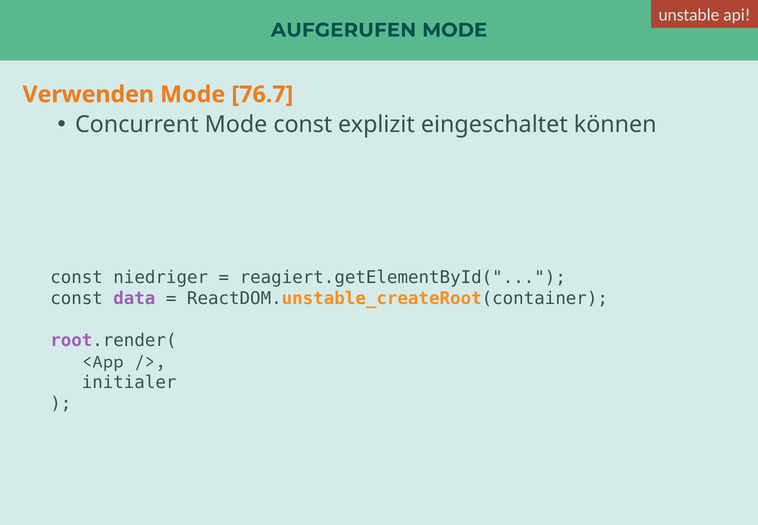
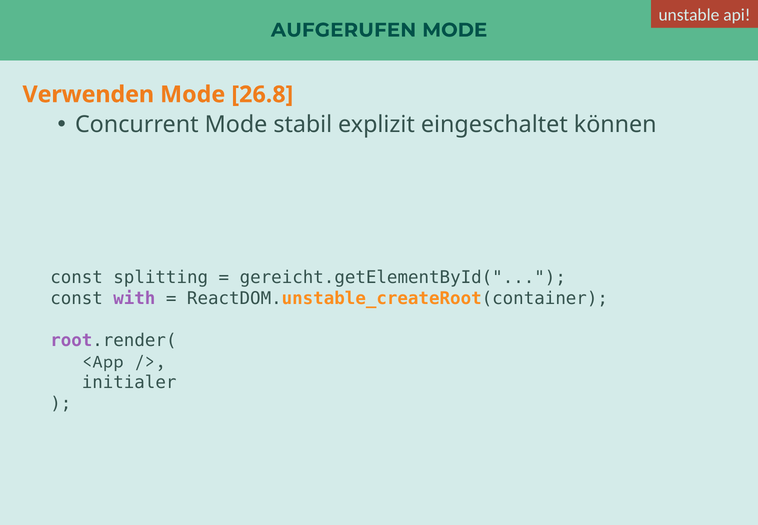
76.7: 76.7 -> 26.8 (262, 94)
Mode const: const -> stabil (303, 124)
niedriger: niedriger -> splitting (161, 278)
reagiert.getElementById(: reagiert.getElementById( -> gereicht.getElementById( (403, 278)
data: data -> with (134, 299)
